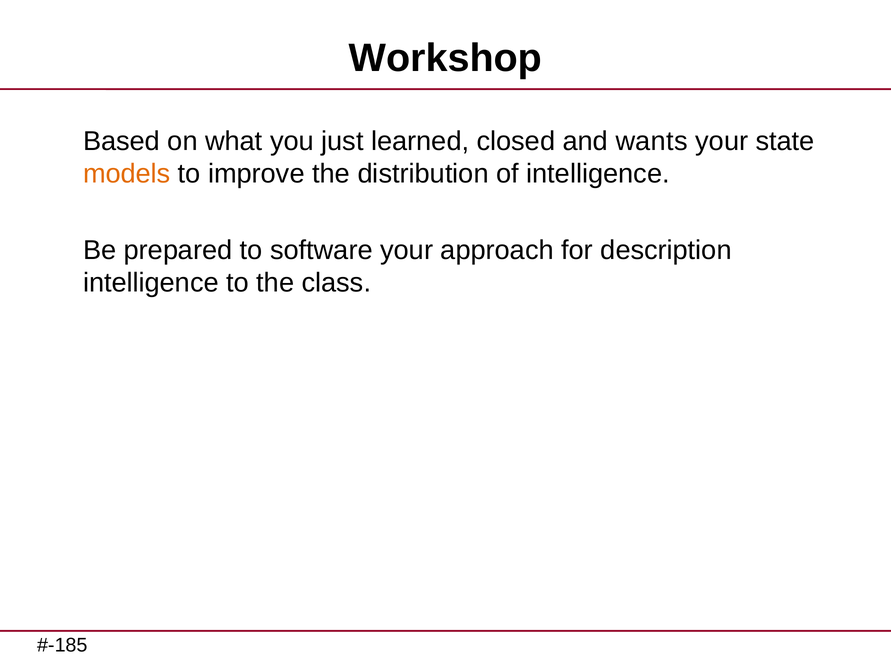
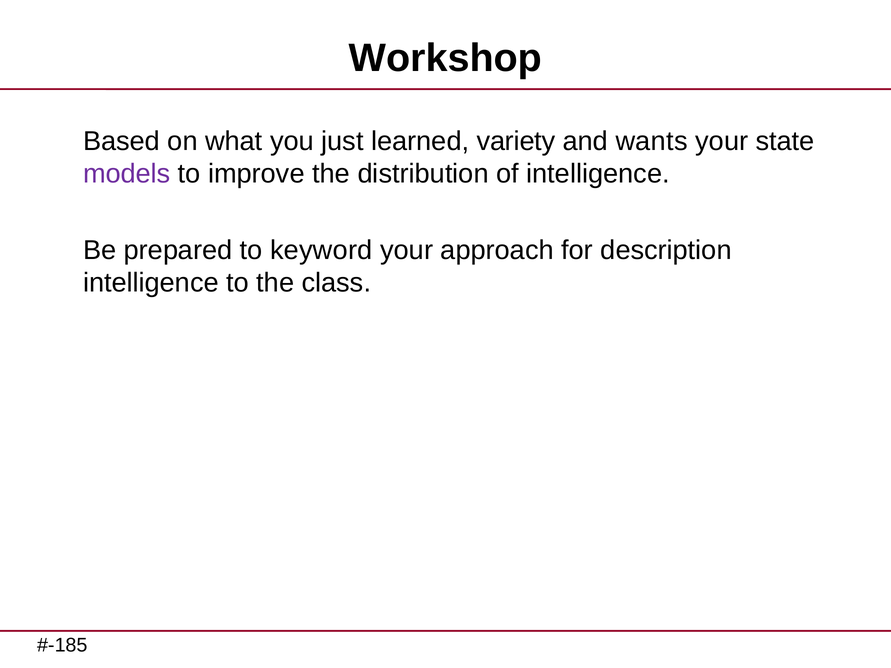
closed: closed -> variety (516, 141)
models colour: orange -> purple (127, 174)
software: software -> keyword (321, 250)
